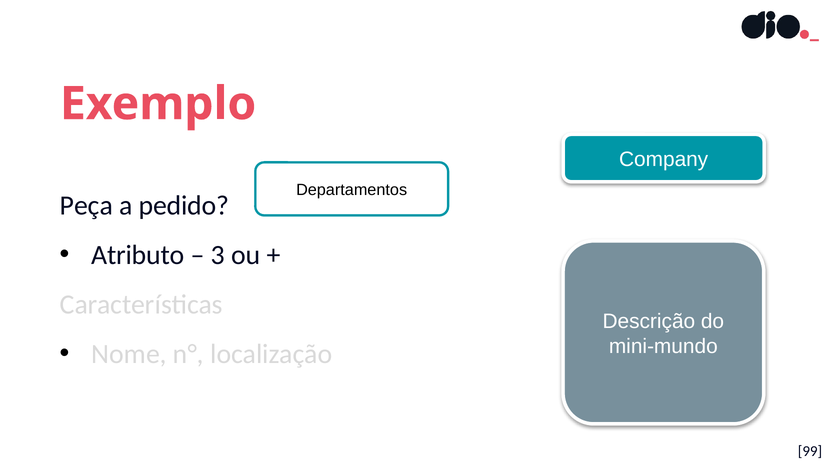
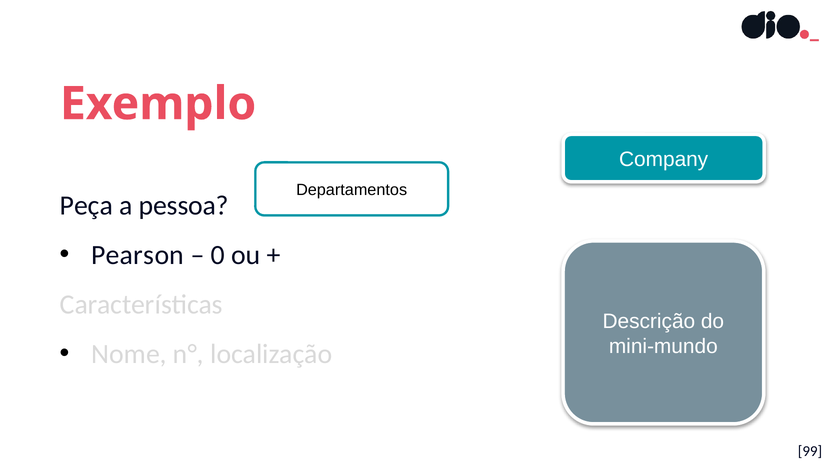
pedido: pedido -> pessoa (184, 206)
Atributo: Atributo -> Pearson (138, 255)
3: 3 -> 0 (218, 255)
